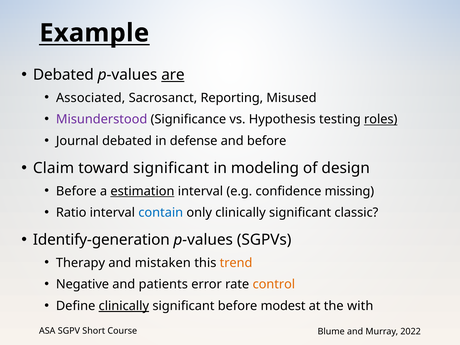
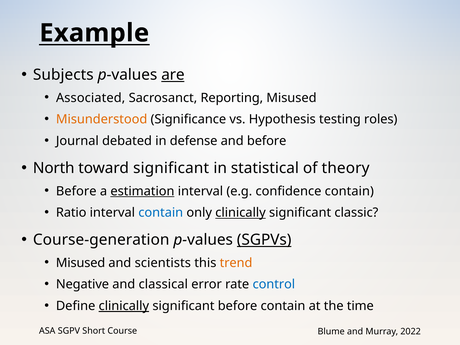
Debated: Debated -> Subjects (63, 75)
Misunderstood colour: purple -> orange (102, 119)
roles underline: present -> none (381, 119)
Claim: Claim -> North (54, 168)
modeling: modeling -> statistical (265, 168)
design: design -> theory (346, 168)
confidence missing: missing -> contain (349, 191)
clinically underline: none -> present (241, 213)
Identify-generation: Identify-generation -> Course-generation (101, 240)
SGPVs underline: none -> present (264, 240)
Therapy: Therapy -> Misused (81, 263)
mistaken: mistaken -> scientists (163, 263)
patients: patients -> classical (163, 284)
control colour: orange -> blue (274, 284)
before modest: modest -> contain (283, 306)
with: with -> time (360, 306)
